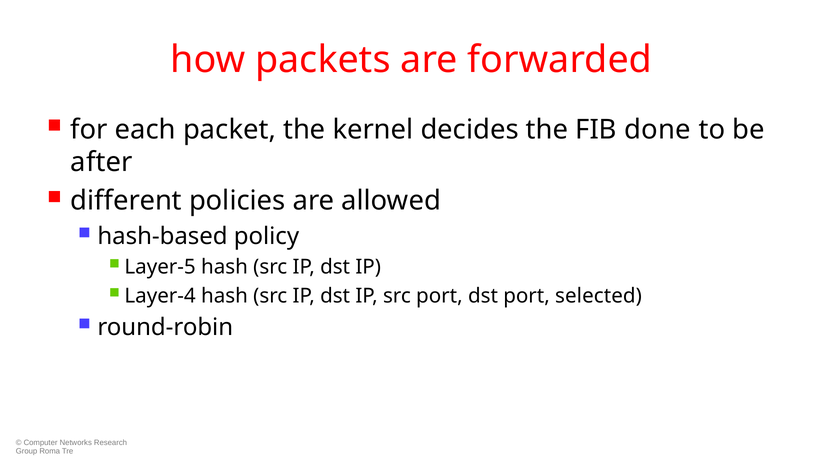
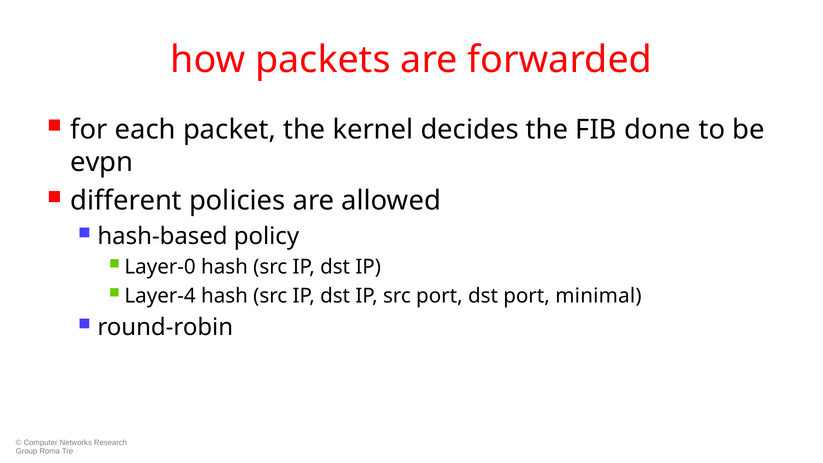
after: after -> evpn (102, 162)
Layer-5: Layer-5 -> Layer-0 (160, 267)
selected: selected -> minimal (598, 296)
